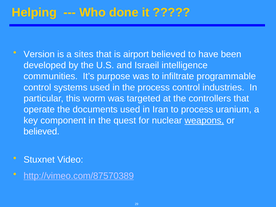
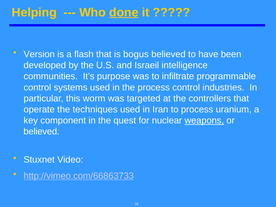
done underline: none -> present (124, 12)
sites: sites -> flash (84, 54)
airport: airport -> bogus (136, 54)
documents: documents -> techniques (95, 109)
http://vimeo.com/87570389: http://vimeo.com/87570389 -> http://vimeo.com/66863733 (79, 176)
